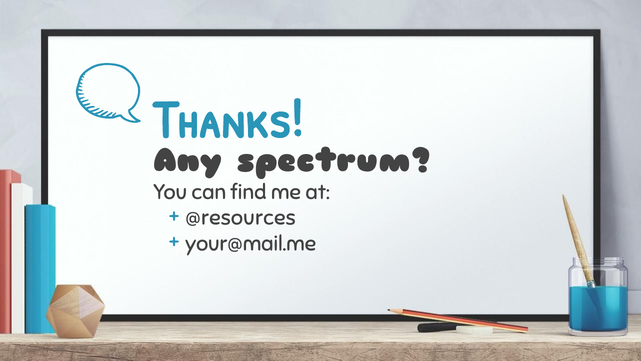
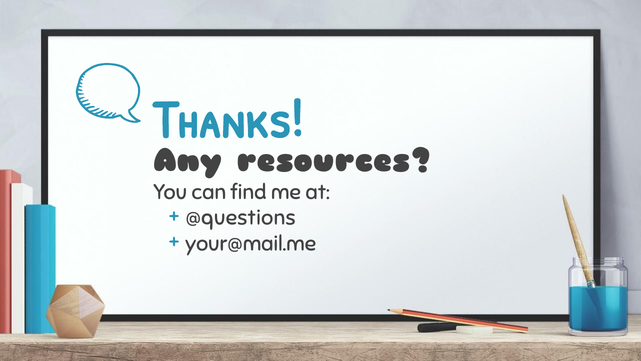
spectrum: spectrum -> resources (334, 161)
@resources: @resources -> @questions (240, 218)
